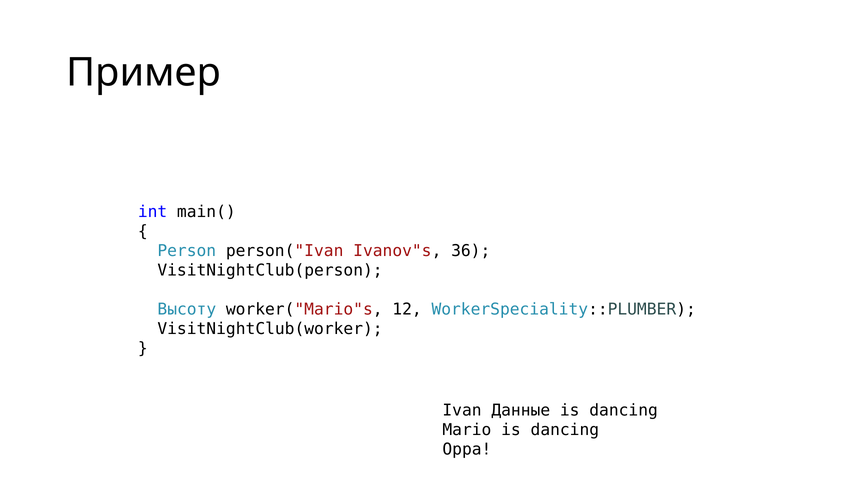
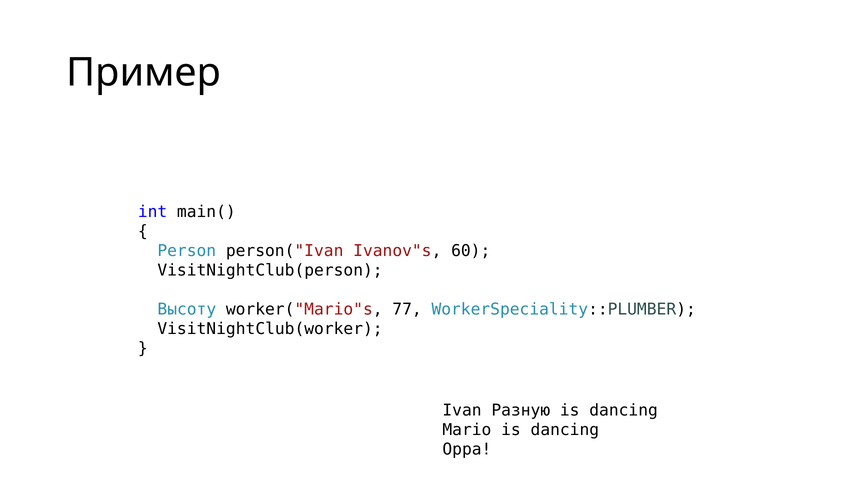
36: 36 -> 60 (471, 251)
12: 12 -> 77 (407, 310)
Данные: Данные -> Разную (521, 410)
